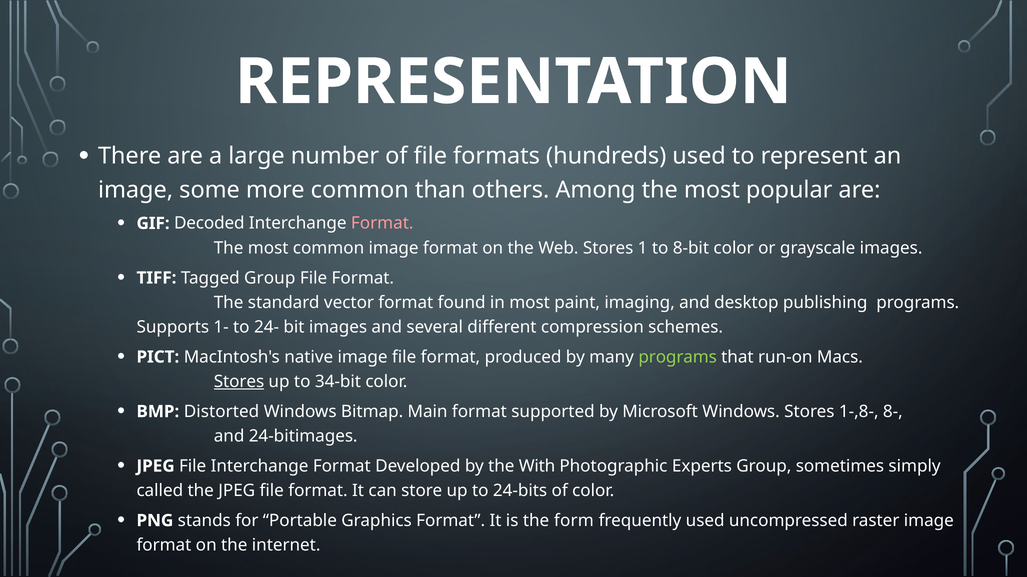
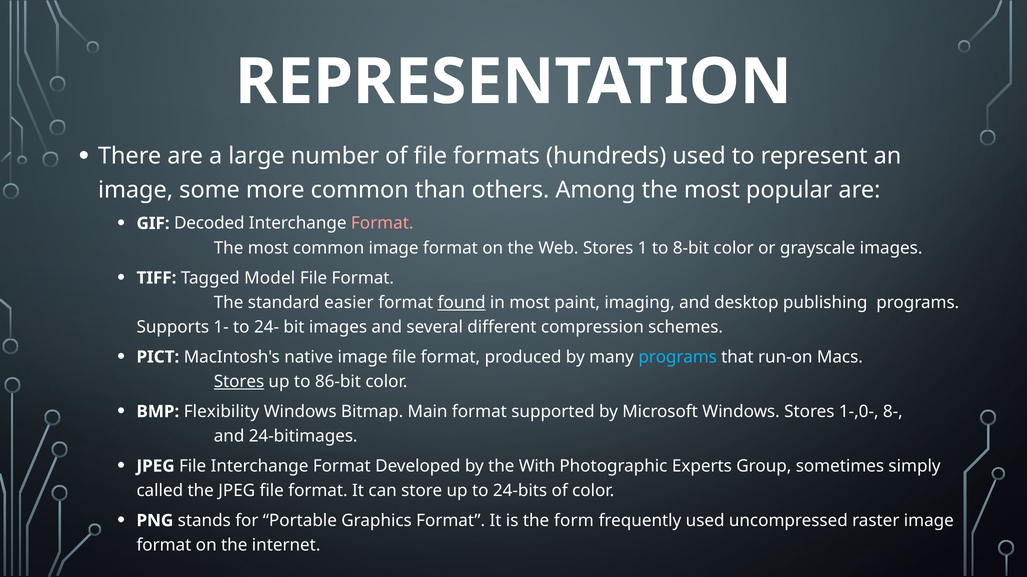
Tagged Group: Group -> Model (270, 278)
vector: vector -> easier (349, 303)
found underline: none -> present (462, 303)
programs colour: light green -> light blue (678, 357)
34-bit: 34-bit -> 86-bit (338, 382)
Distorted: Distorted -> Flexibility (222, 412)
1-,8-: 1-,8- -> 1-,0- (859, 412)
